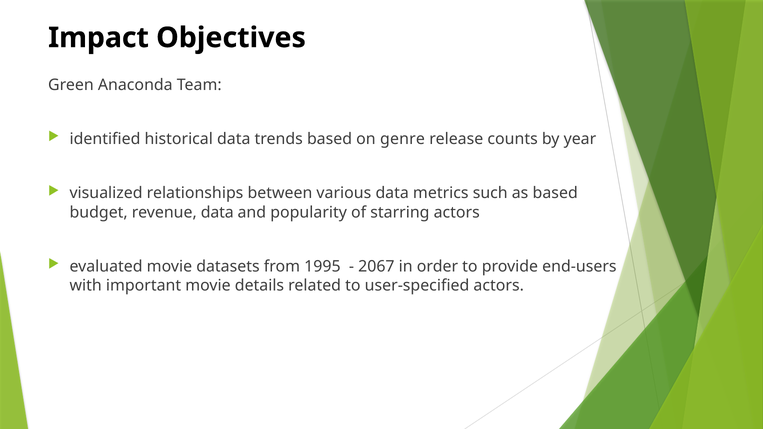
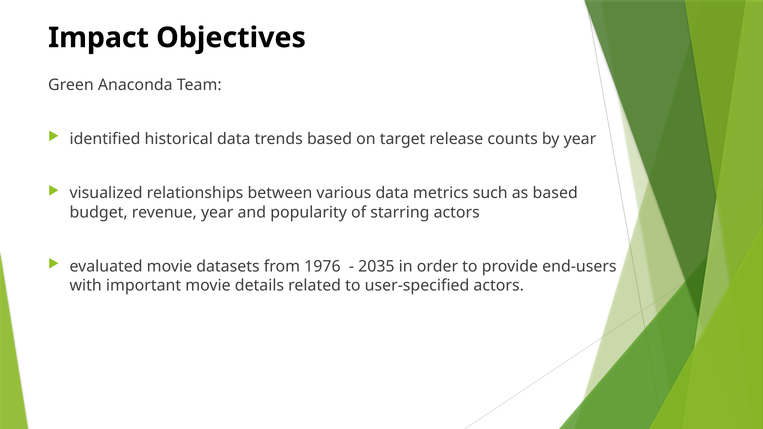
genre: genre -> target (403, 139)
revenue data: data -> year (217, 212)
1995: 1995 -> 1976 (322, 267)
2067: 2067 -> 2035 (376, 267)
